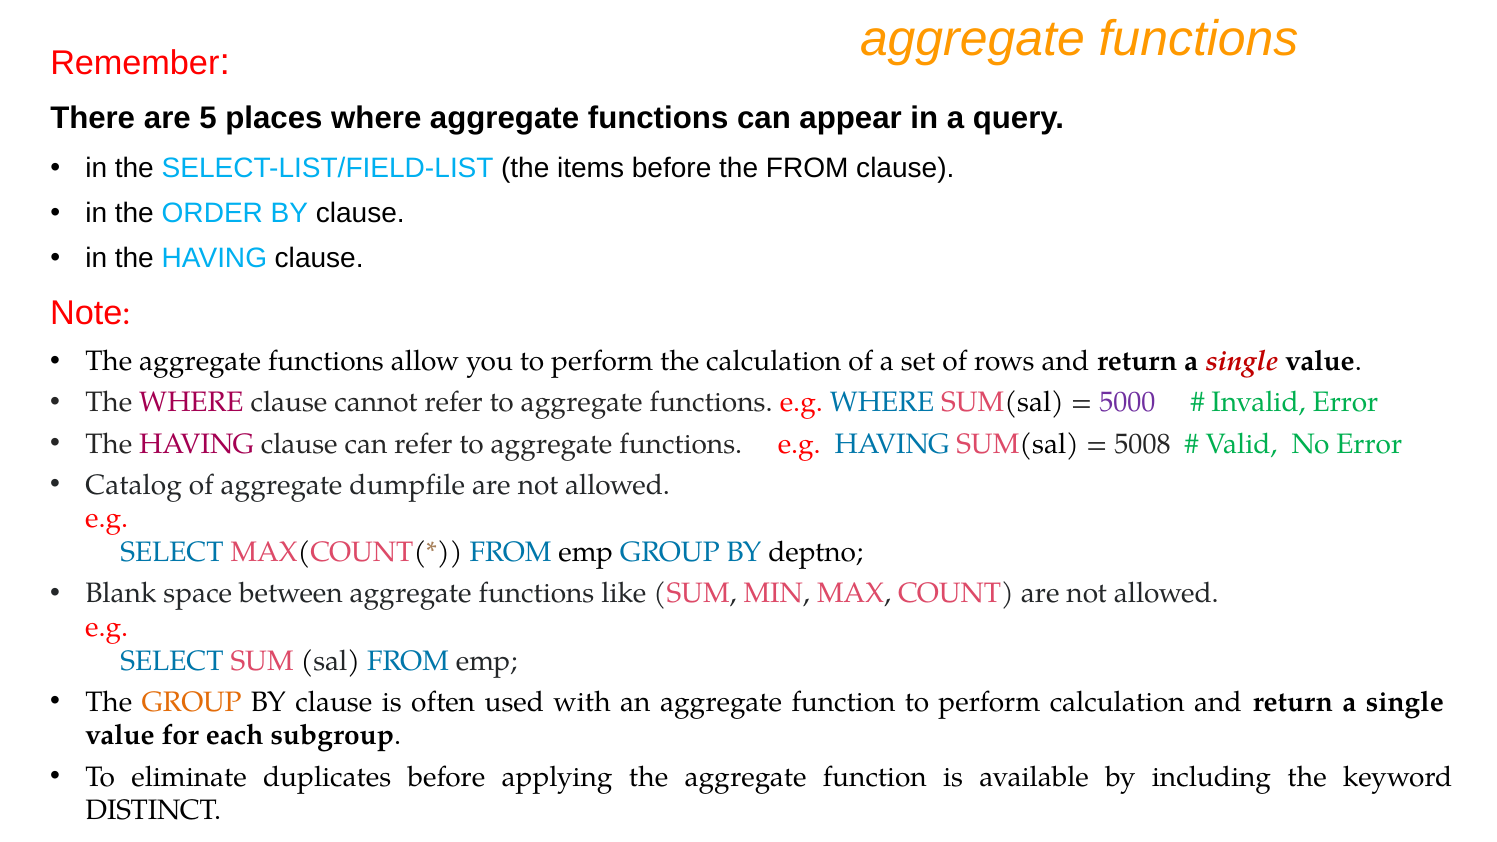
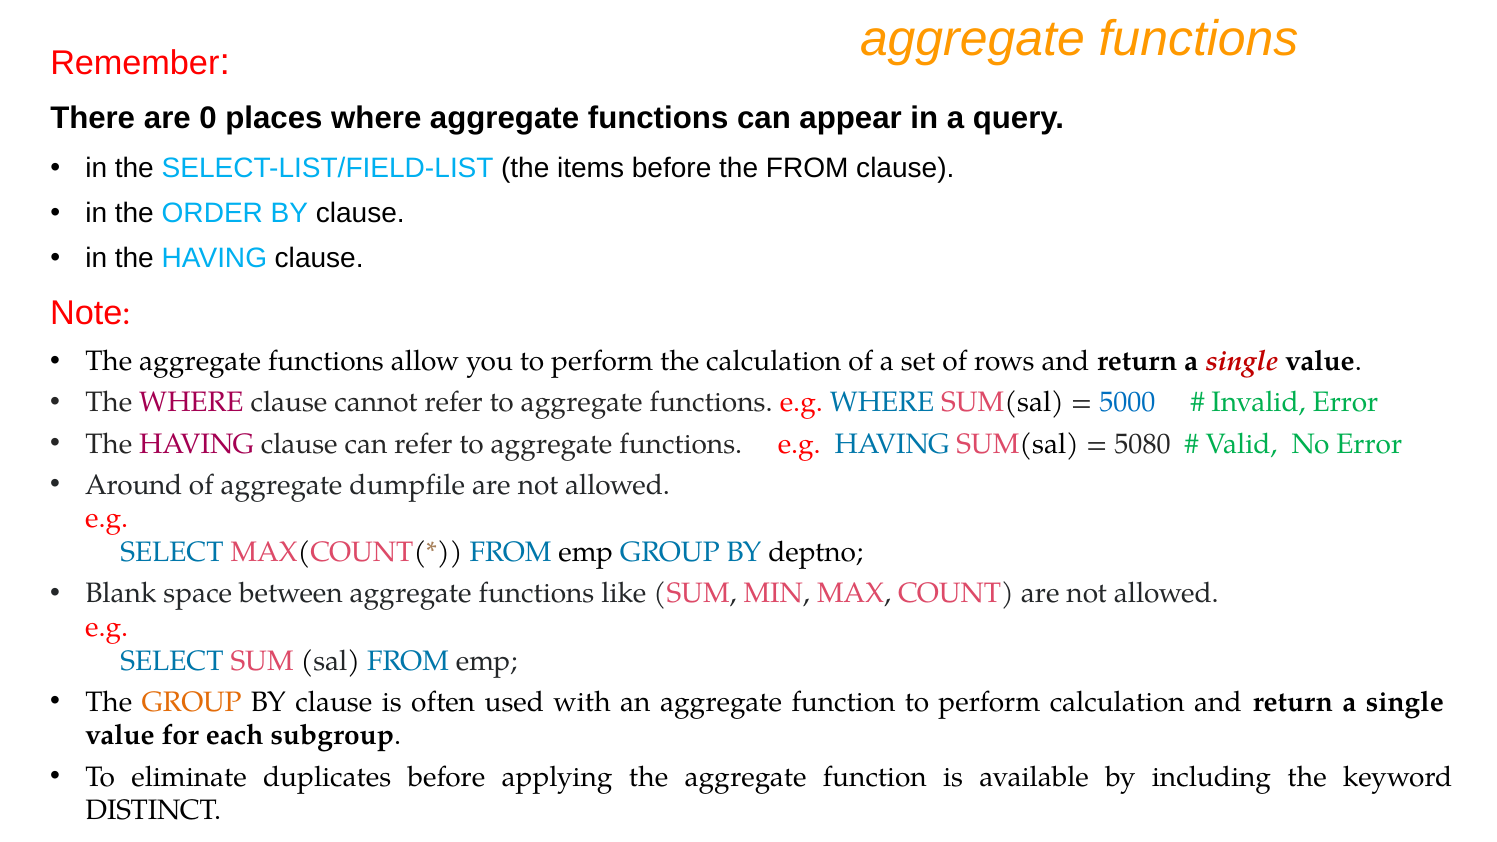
5: 5 -> 0 (208, 118)
5000 colour: purple -> blue (1127, 403)
5008: 5008 -> 5080 (1143, 444)
Catalog: Catalog -> Around (134, 485)
